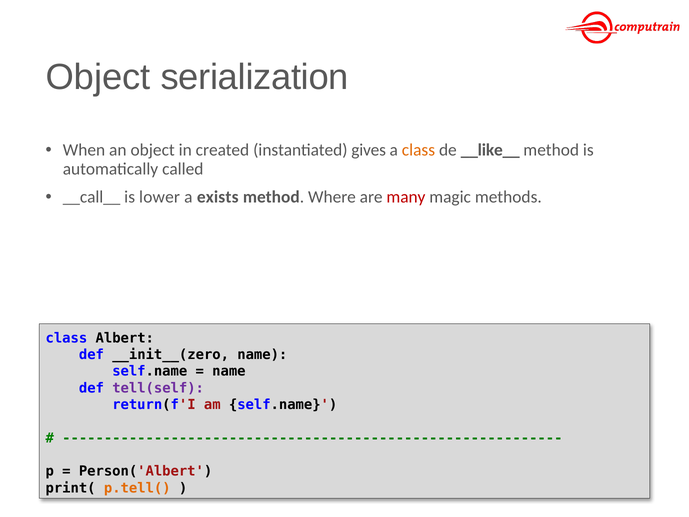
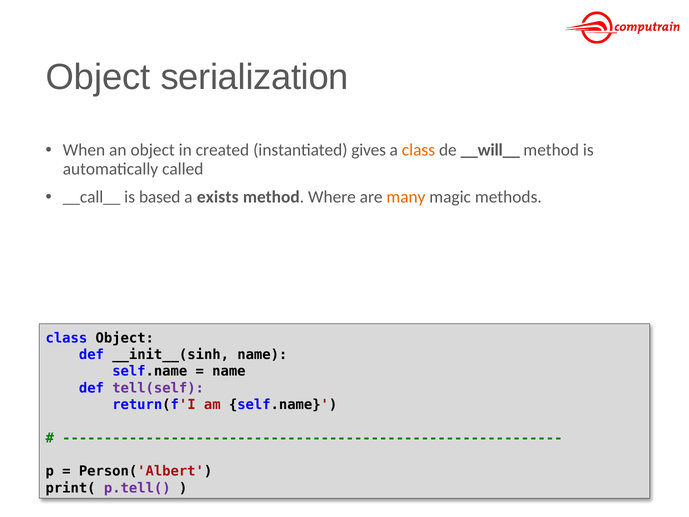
__like__: __like__ -> __will__ (490, 150)
lower: lower -> based (160, 197)
many colour: red -> orange (406, 197)
class Albert: Albert -> Object (125, 338)
__init__(zero: __init__(zero -> __init__(sinh (171, 354)
p.tell( colour: orange -> purple (137, 488)
